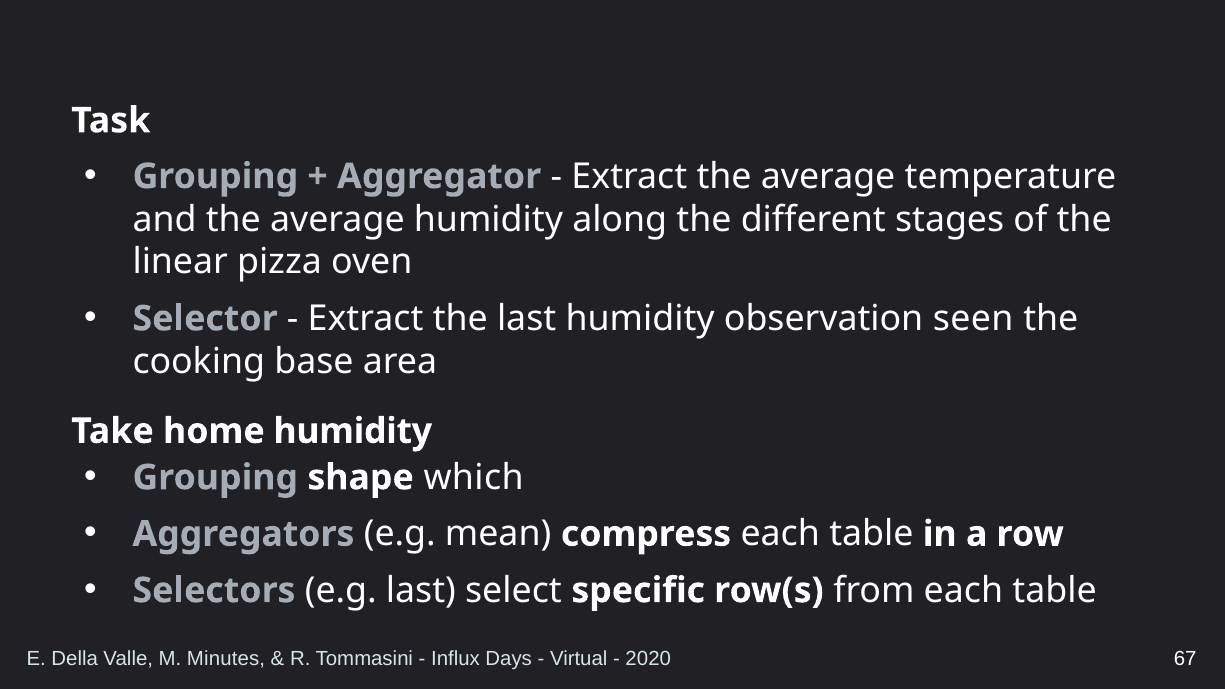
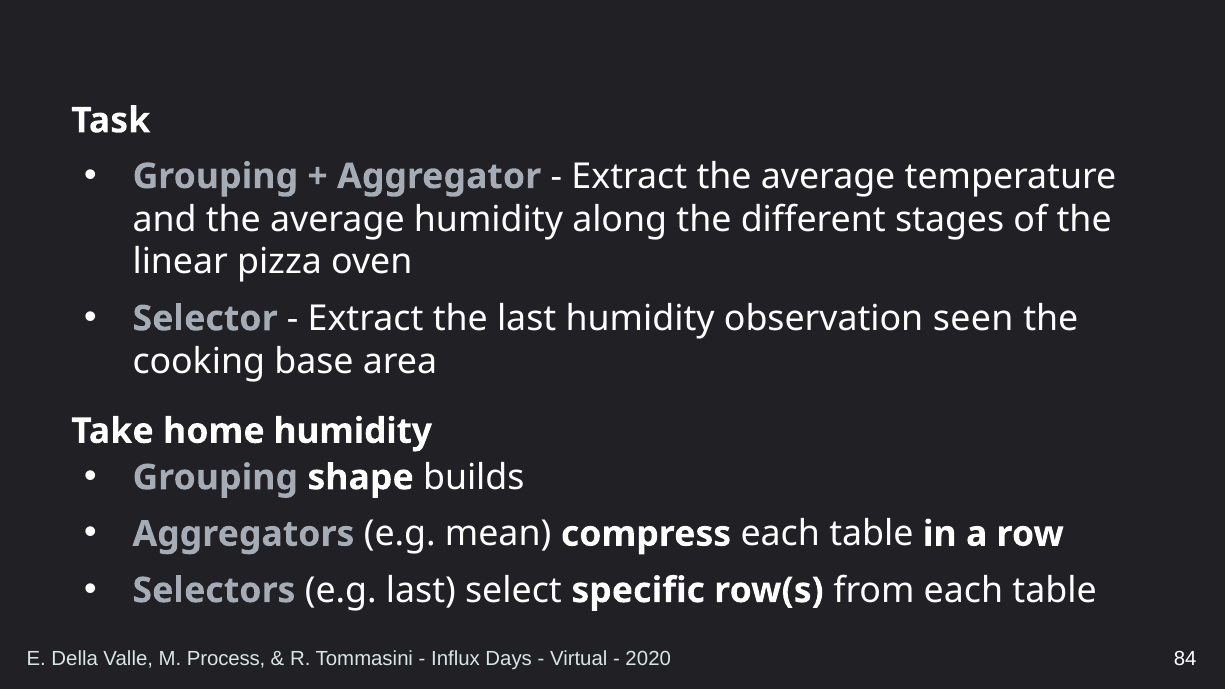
which: which -> builds (474, 478)
Minutes: Minutes -> Process (226, 659)
67: 67 -> 84 (1185, 658)
